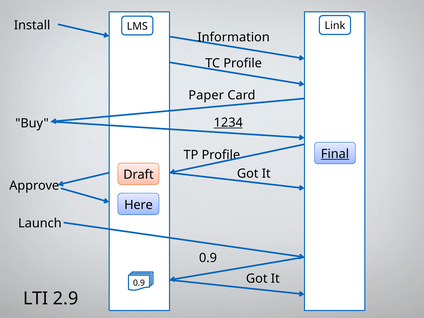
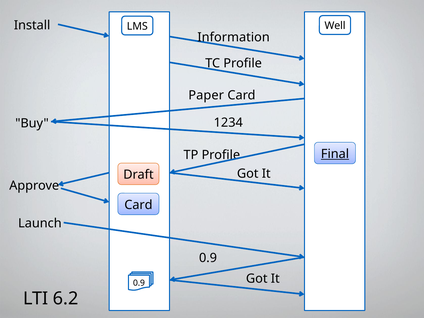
Link: Link -> Well (335, 26)
1234 underline: present -> none (228, 122)
Here: Here -> Card (138, 205)
2.9: 2.9 -> 6.2 (66, 299)
